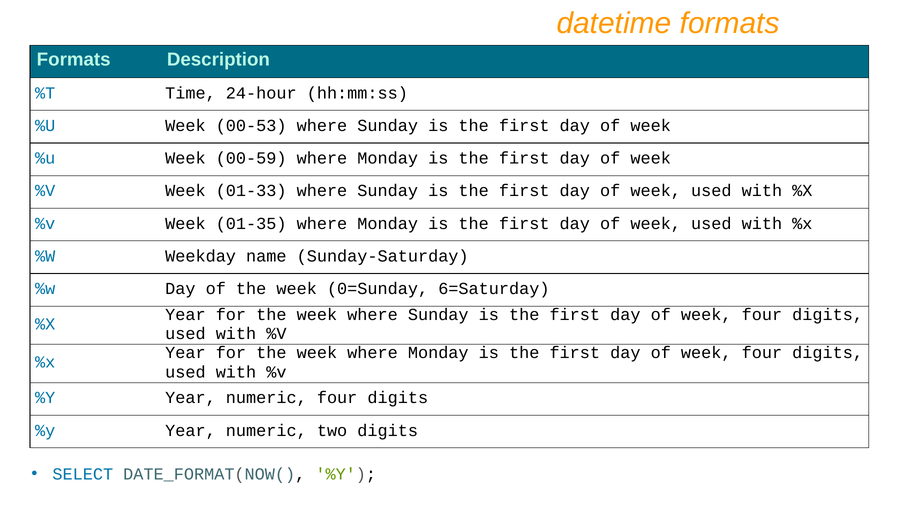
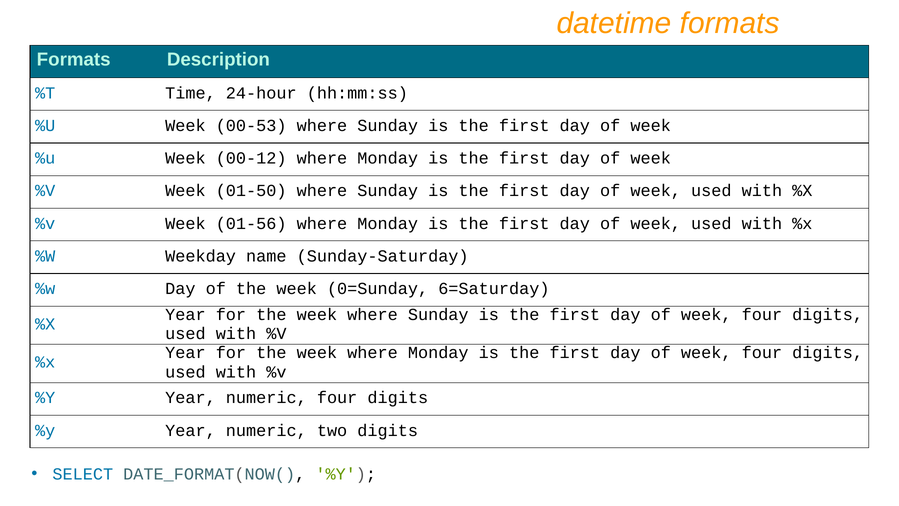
00-59: 00-59 -> 00-12 (251, 158)
01-33: 01-33 -> 01-50 (251, 191)
01-35: 01-35 -> 01-56 (251, 223)
